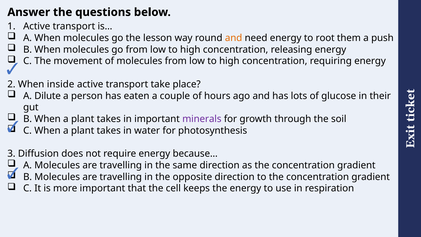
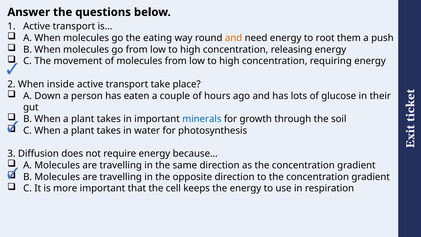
lesson: lesson -> eating (158, 38)
Dilute: Dilute -> Down (48, 96)
minerals colour: purple -> blue (202, 119)
